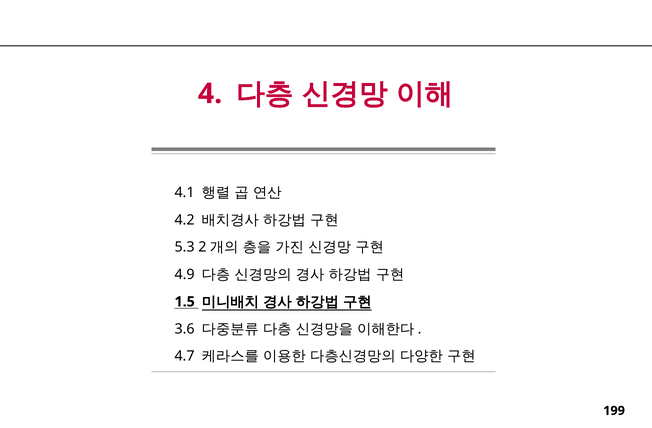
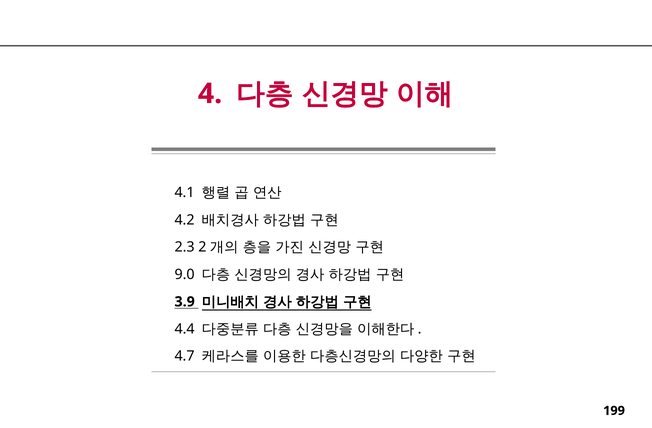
5.3: 5.3 -> 2.3 (185, 247)
4.9: 4.9 -> 9.0 (185, 275)
1.5: 1.5 -> 3.9 (185, 302)
3.6: 3.6 -> 4.4 (185, 329)
